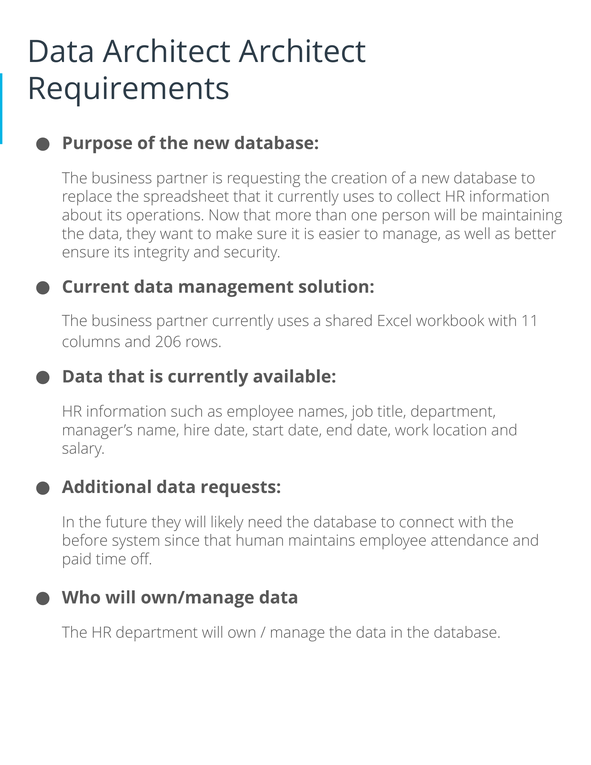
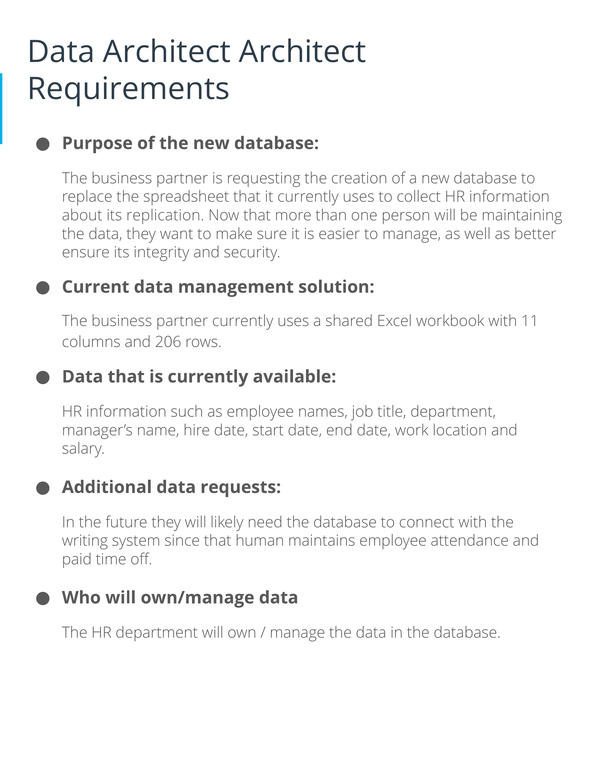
operations: operations -> replication (165, 215)
before: before -> writing (85, 541)
